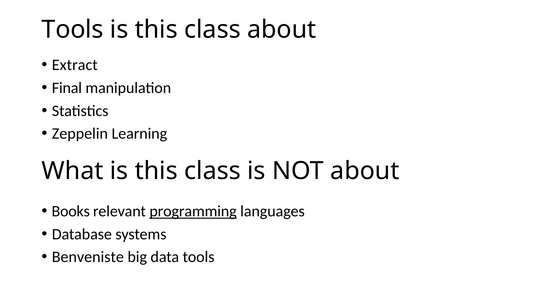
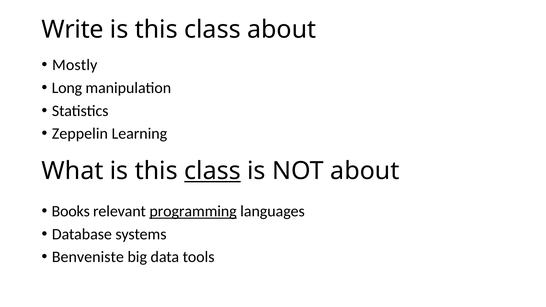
Tools: Tools -> Write (73, 30)
Extract: Extract -> Mostly (75, 65)
Final: Final -> Long (67, 88)
class underline: none -> present (212, 171)
